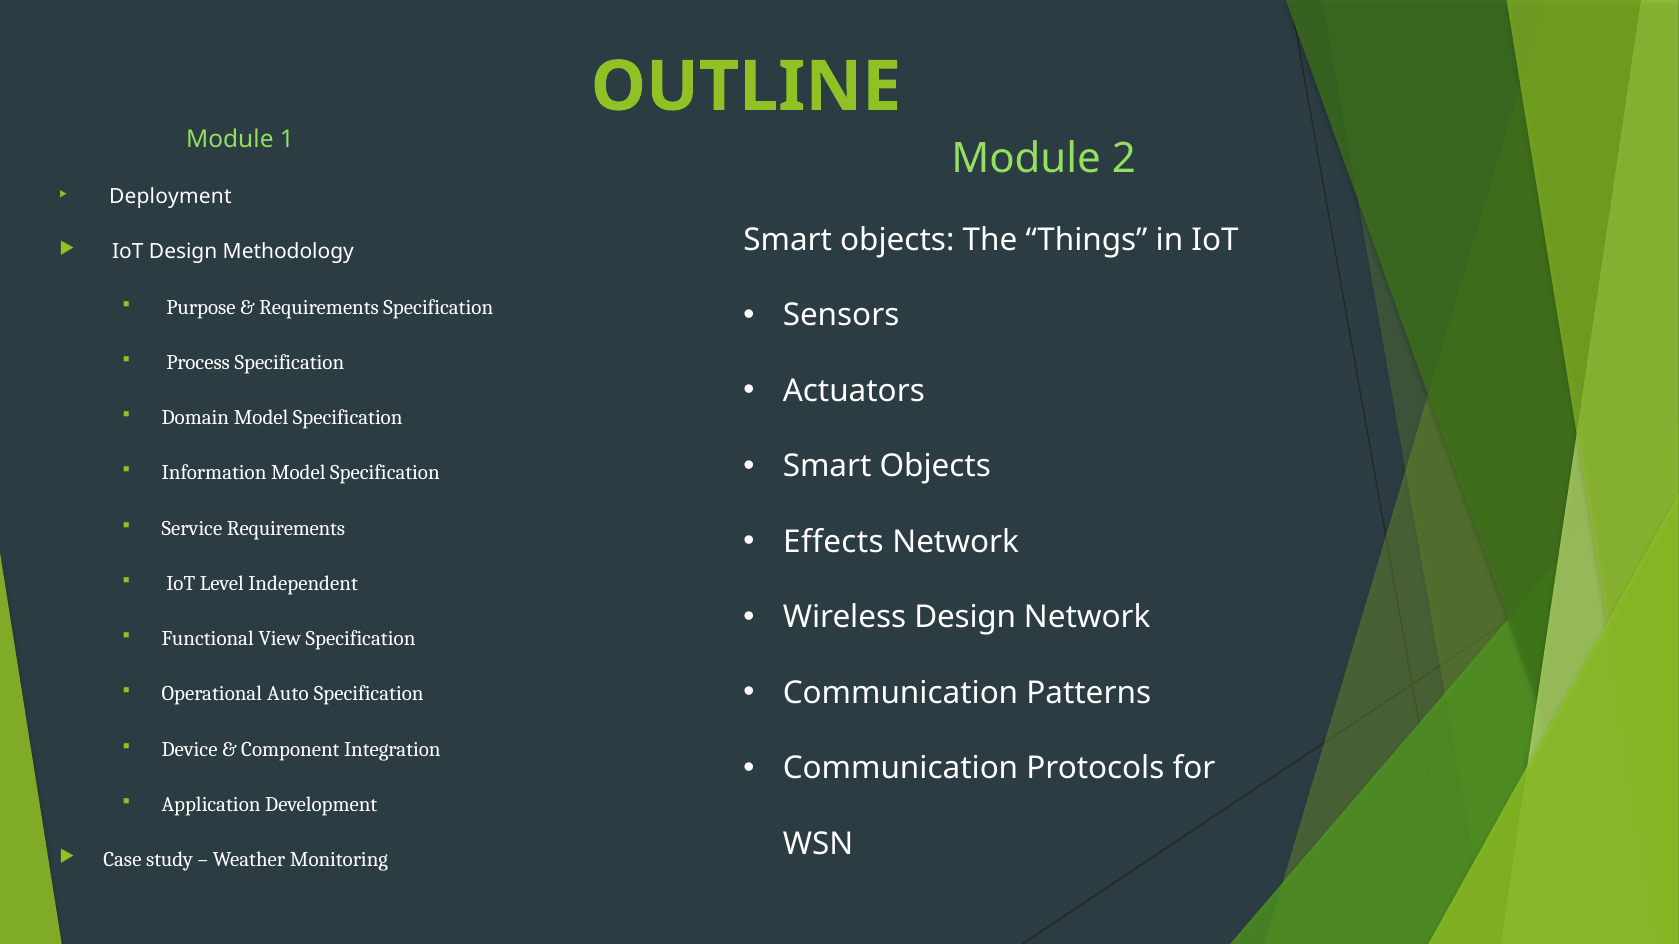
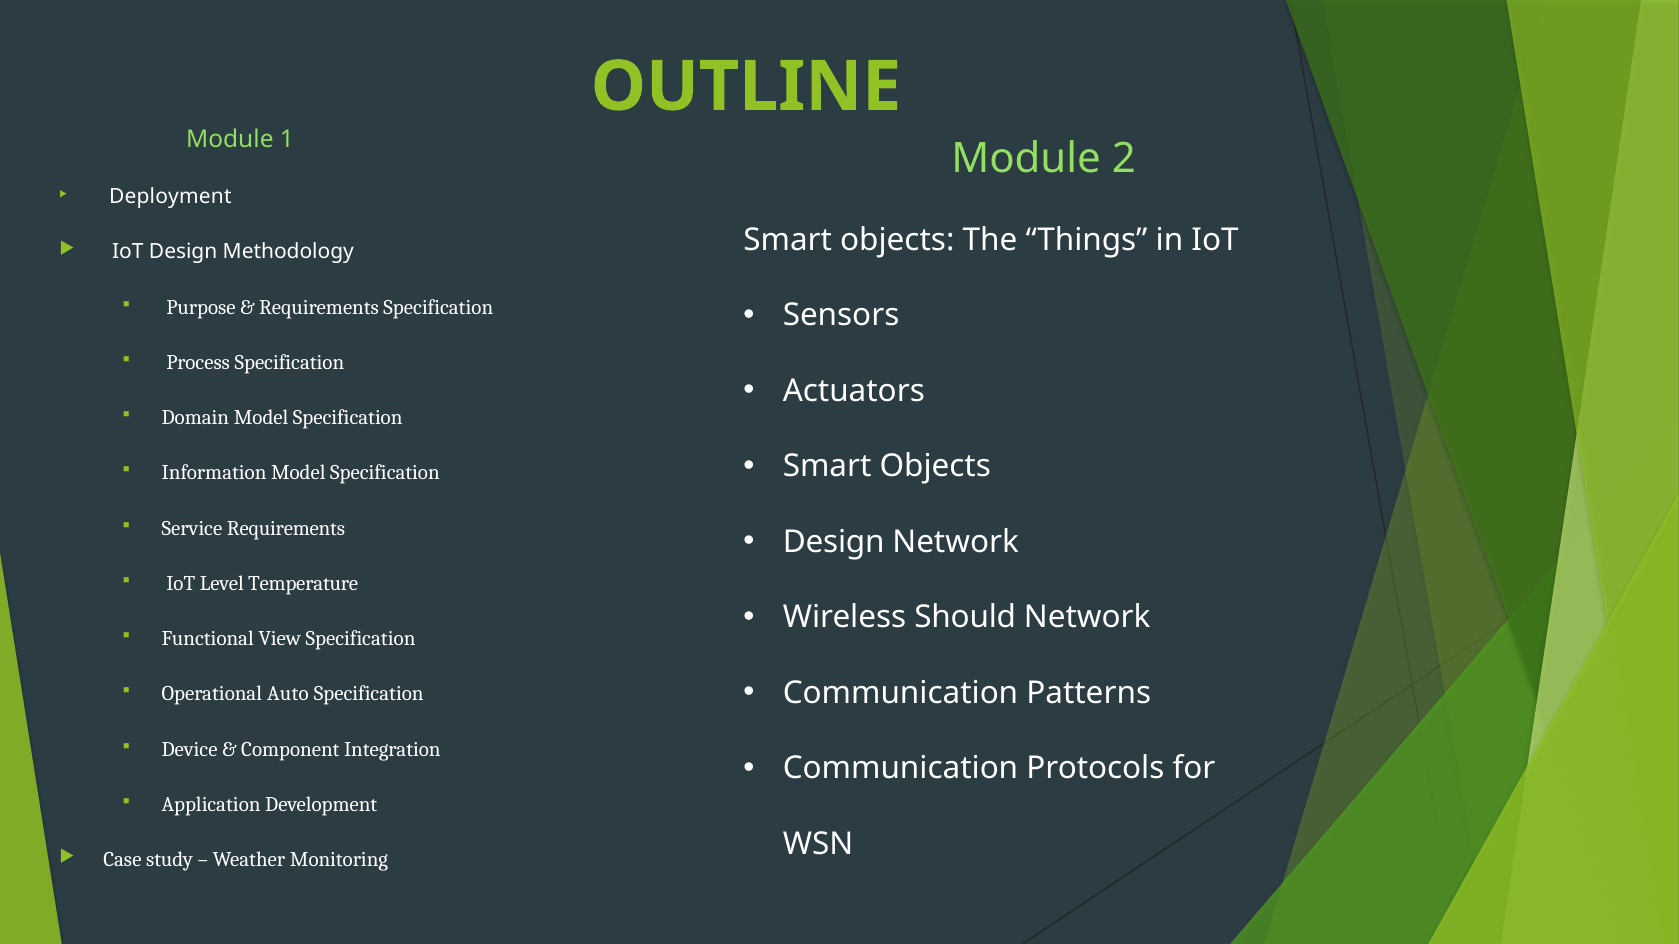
Effects: Effects -> Design (834, 542)
Independent: Independent -> Temperature (303, 584)
Wireless Design: Design -> Should (965, 618)
